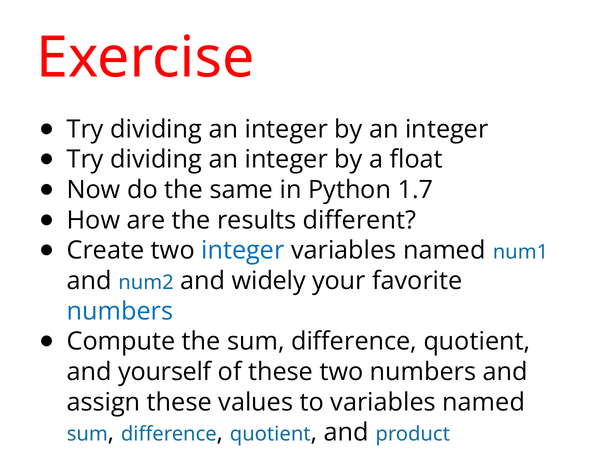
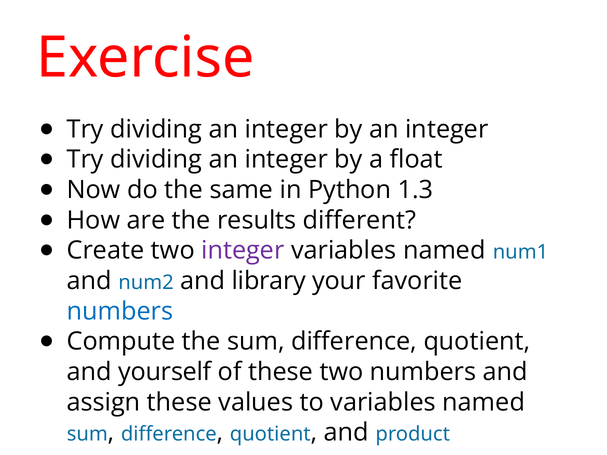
1.7: 1.7 -> 1.3 (415, 190)
integer colour: blue -> purple (243, 251)
widely: widely -> library (269, 281)
